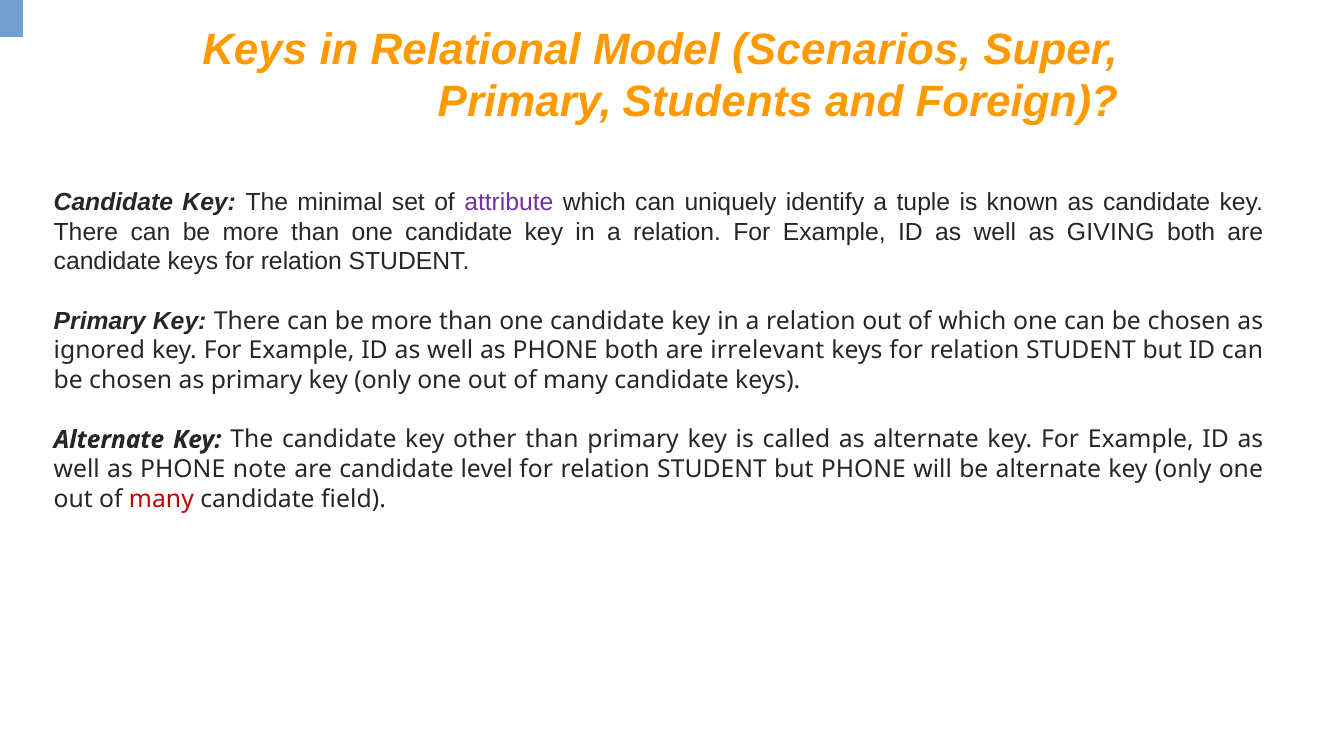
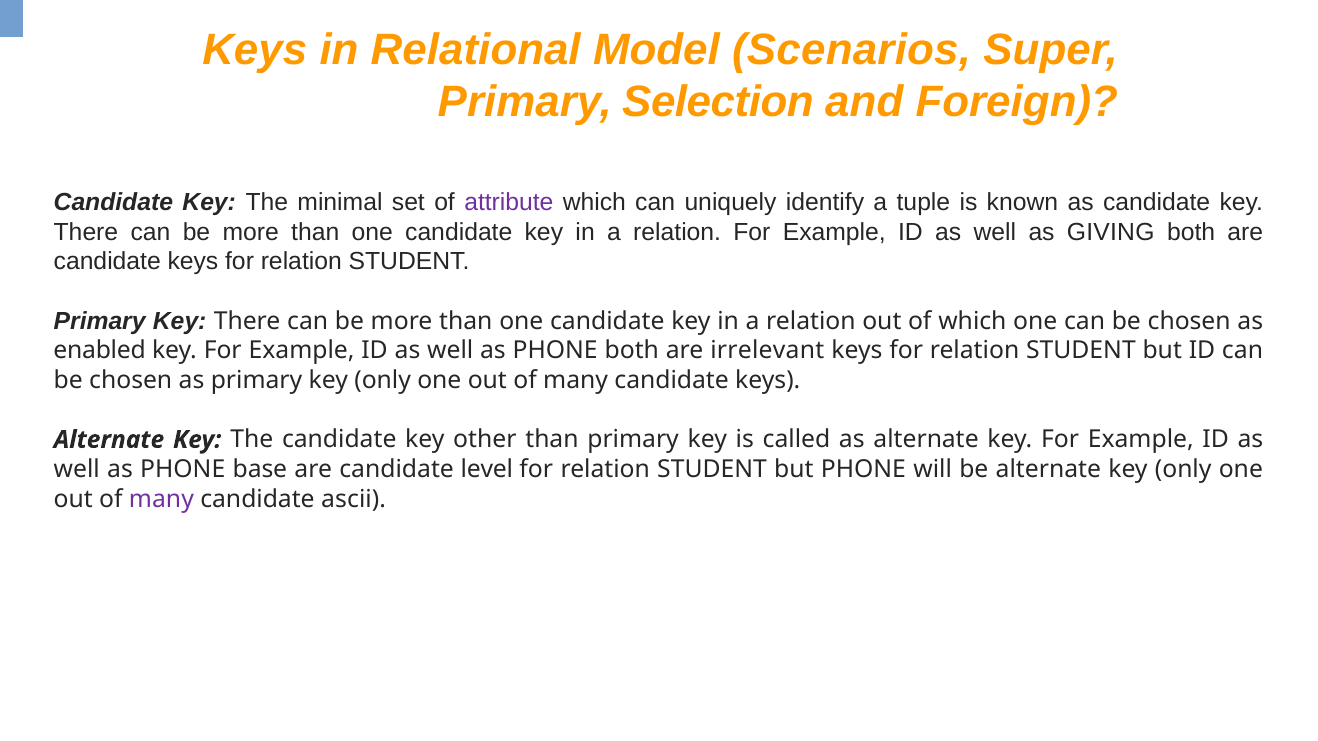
Students: Students -> Selection (718, 102)
ignored: ignored -> enabled (100, 351)
note: note -> base (260, 470)
many colour: red -> purple (161, 499)
field: field -> ascii (354, 499)
